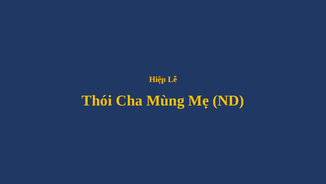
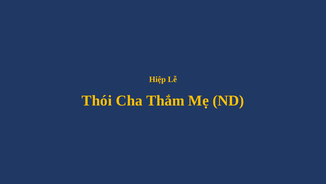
Mùng: Mùng -> Thắm (165, 100)
